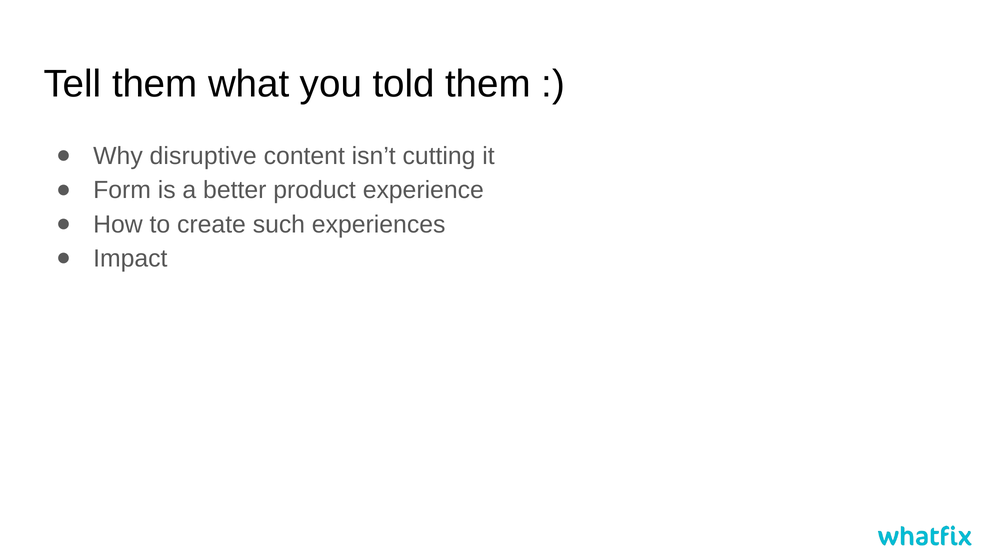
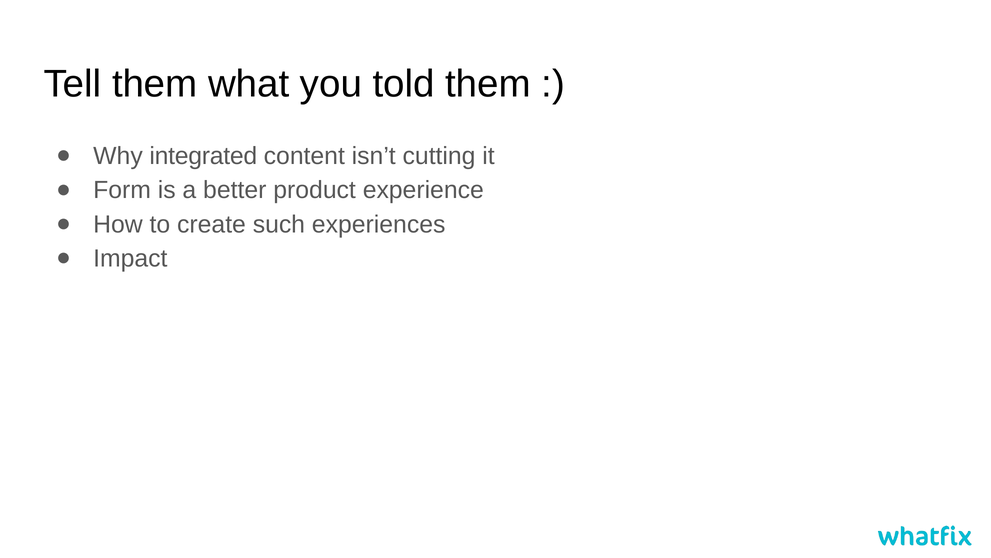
disruptive: disruptive -> integrated (203, 156)
